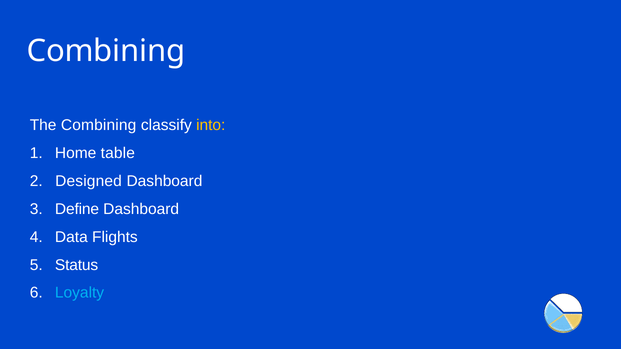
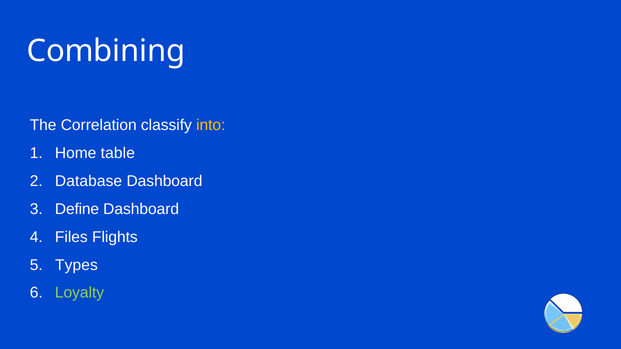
The Combining: Combining -> Correlation (99, 125)
Designed: Designed -> Database (89, 181)
Data: Data -> Files (71, 237)
Status: Status -> Types (76, 265)
Loyalty colour: light blue -> light green (80, 293)
